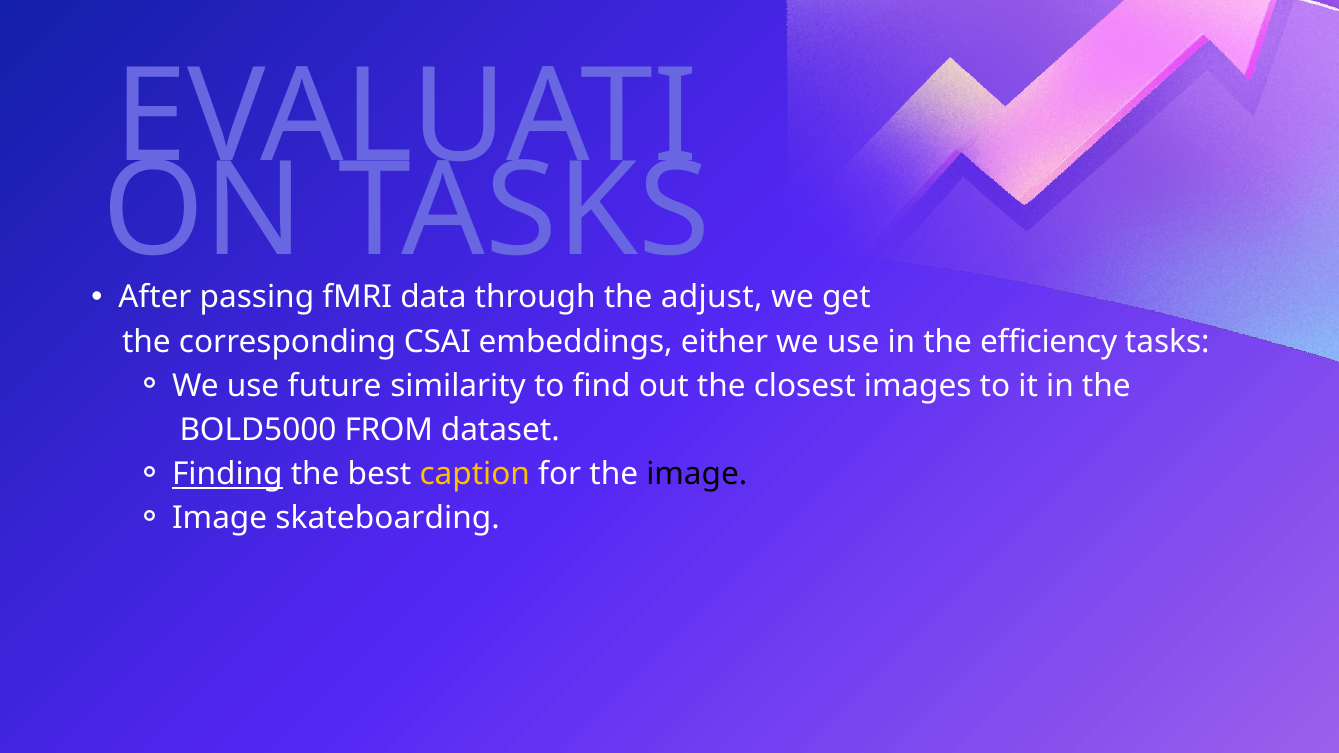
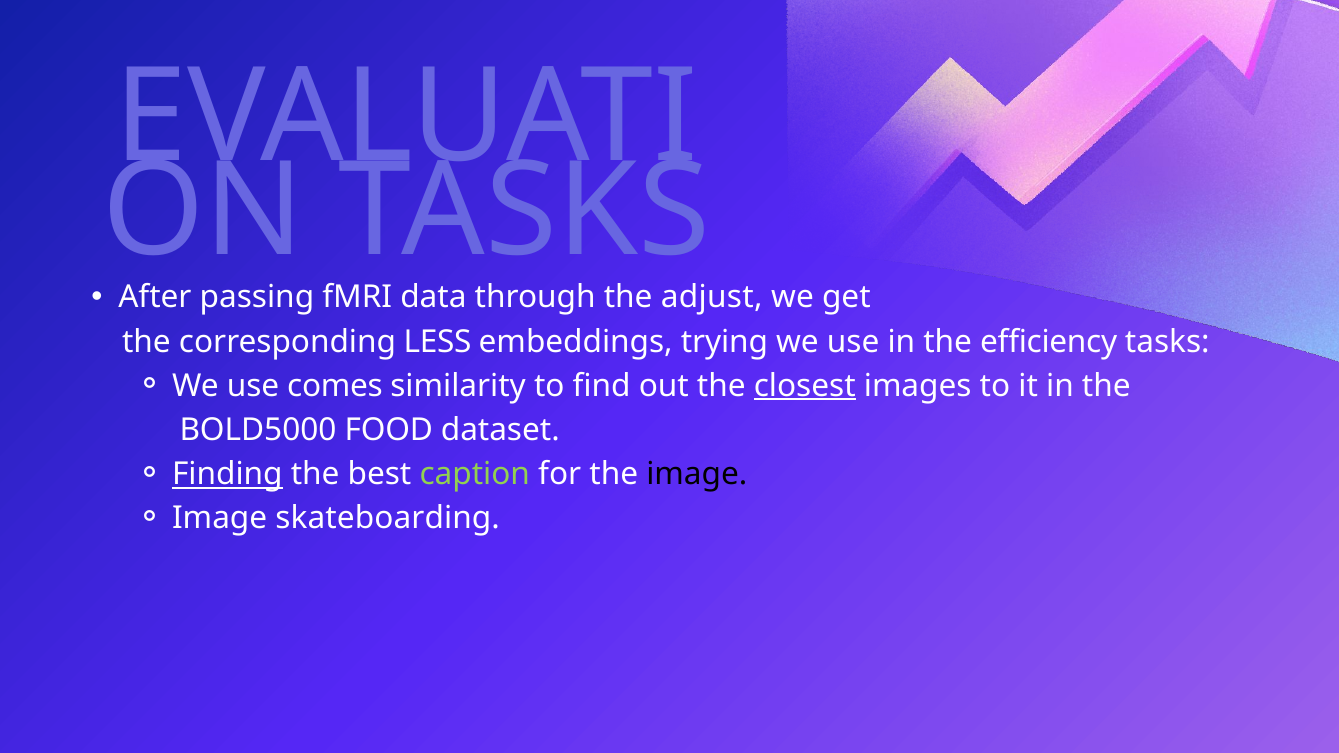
CSAI: CSAI -> LESS (438, 342)
either: either -> trying (724, 342)
future: future -> comes (335, 386)
closest underline: none -> present (805, 386)
FROM: FROM -> FOOD (389, 430)
caption colour: yellow -> light green (475, 474)
